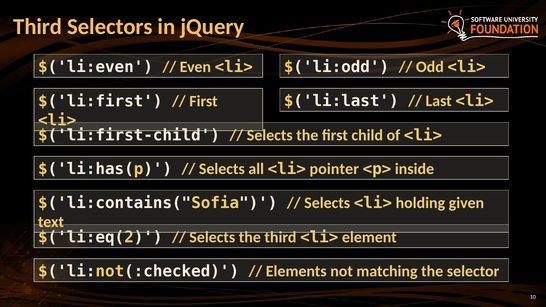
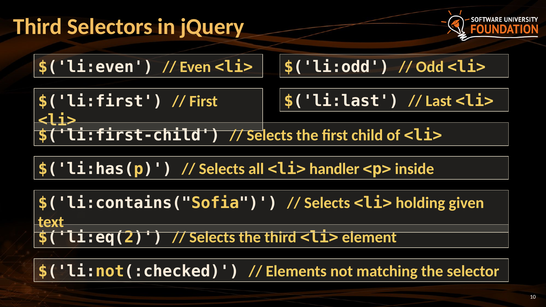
pointer: pointer -> handler (334, 169)
